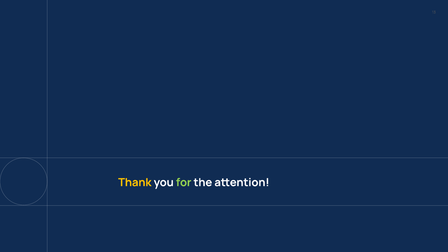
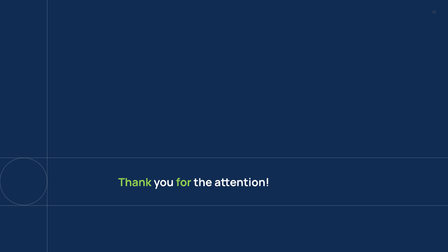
Thank colour: yellow -> light green (135, 182)
